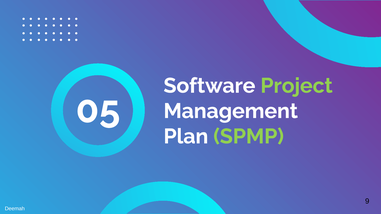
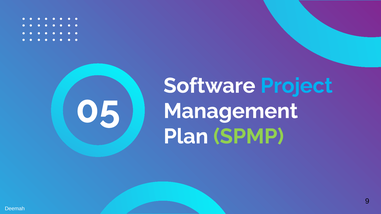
Project colour: light green -> light blue (297, 86)
